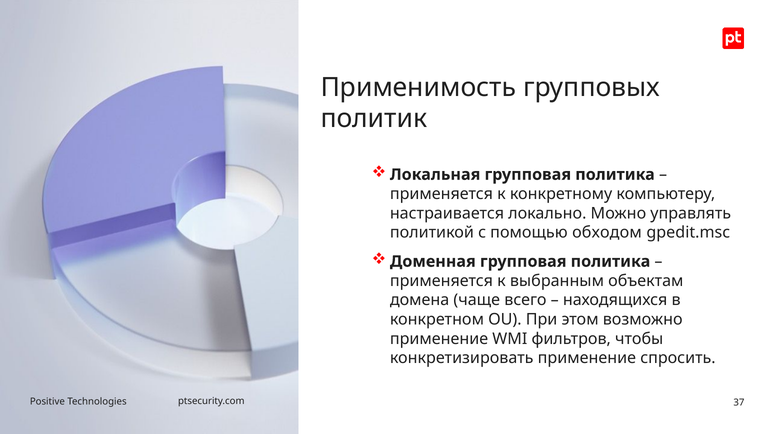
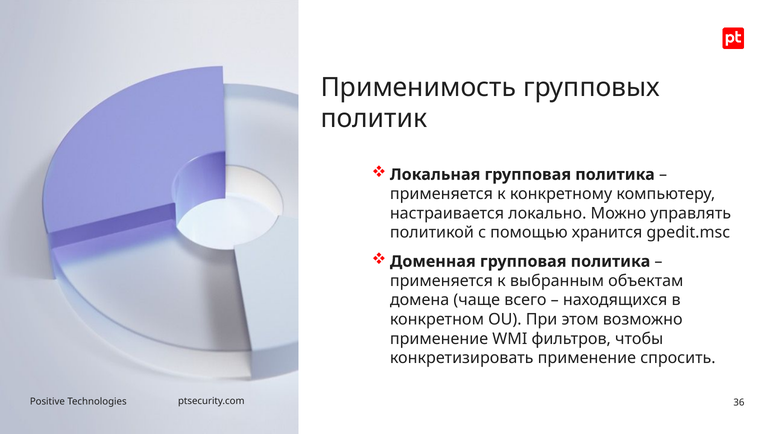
обходом: обходом -> хранится (607, 233)
37: 37 -> 36 (739, 403)
